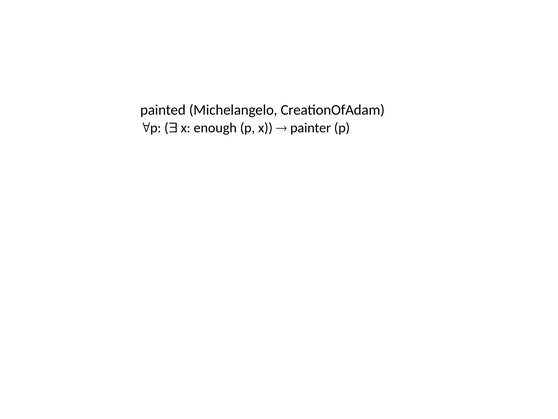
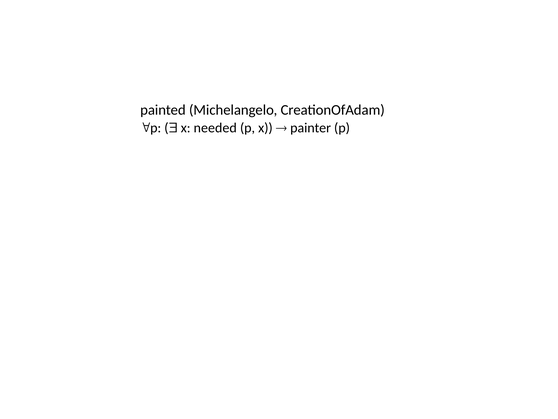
enough: enough -> needed (215, 128)
